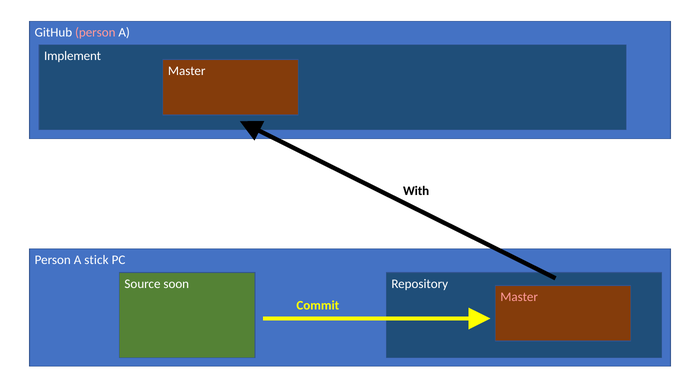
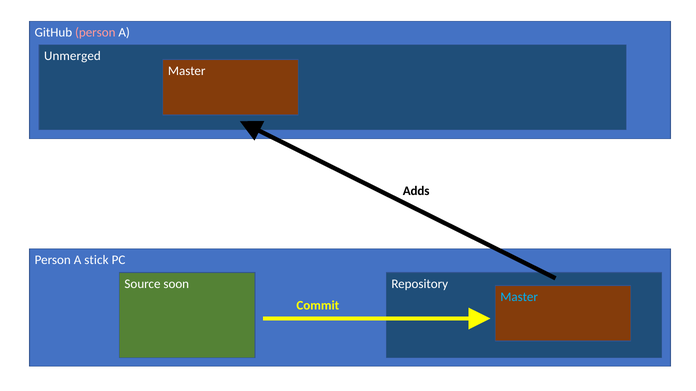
Implement: Implement -> Unmerged (72, 56)
With: With -> Adds (416, 191)
Master colour: pink -> light blue (519, 297)
